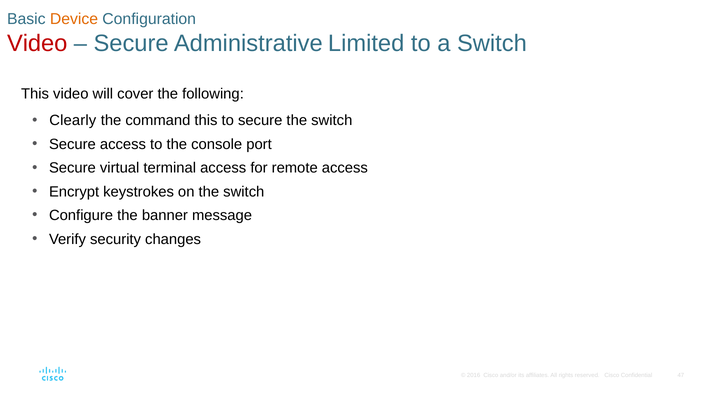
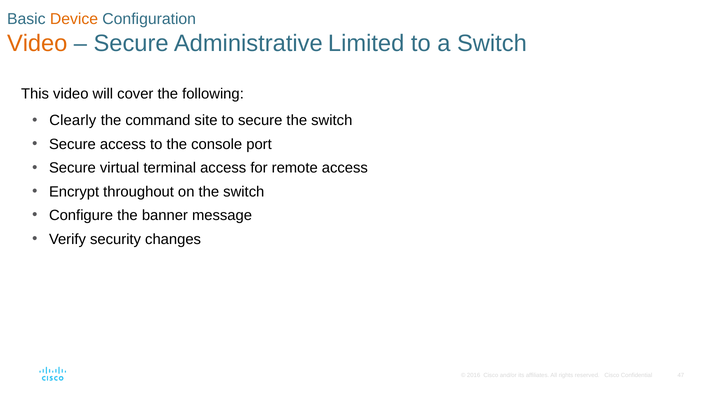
Video colour: red -> orange (37, 43)
command this: this -> site (206, 121)
keystrokes: keystrokes -> throughout (139, 192)
